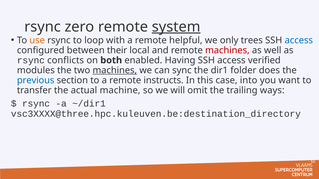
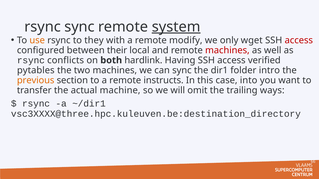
rsync zero: zero -> sync (80, 27)
loop: loop -> they (94, 40)
helpful: helpful -> modify (186, 40)
trees: trees -> wget (252, 40)
access colour: blue -> red (299, 40)
enabled: enabled -> hardlink (143, 60)
modules: modules -> pytables (36, 70)
machines underline: present -> none (115, 70)
does: does -> intro (269, 70)
previous colour: blue -> orange (36, 80)
